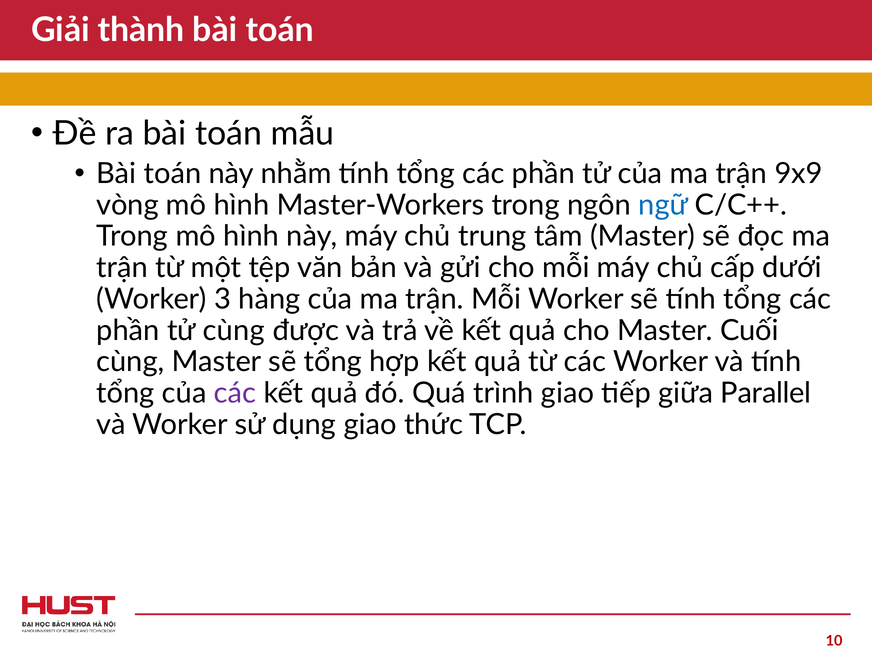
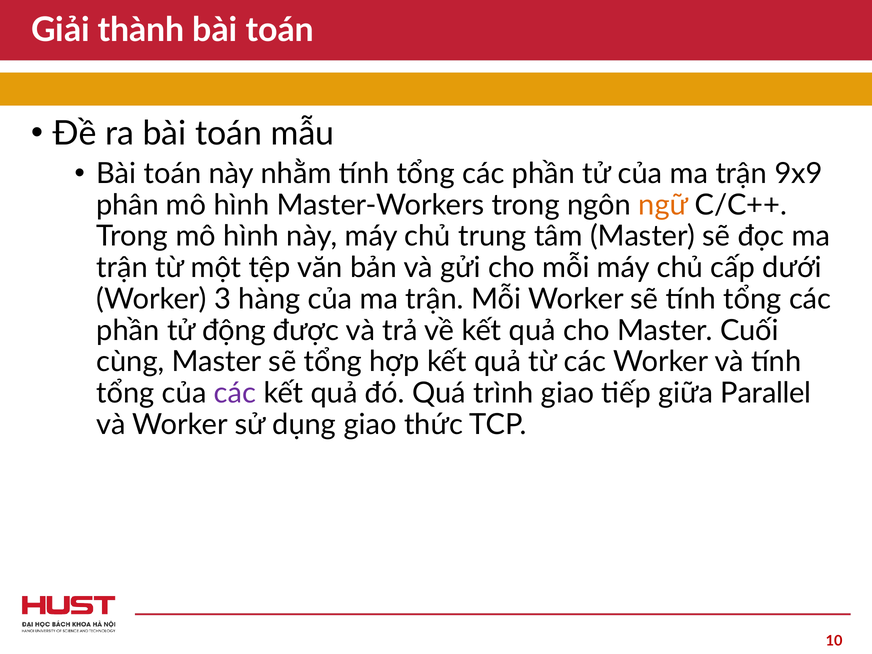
vòng: vòng -> phân (128, 205)
ngữ colour: blue -> orange (663, 205)
tử cùng: cùng -> động (234, 330)
